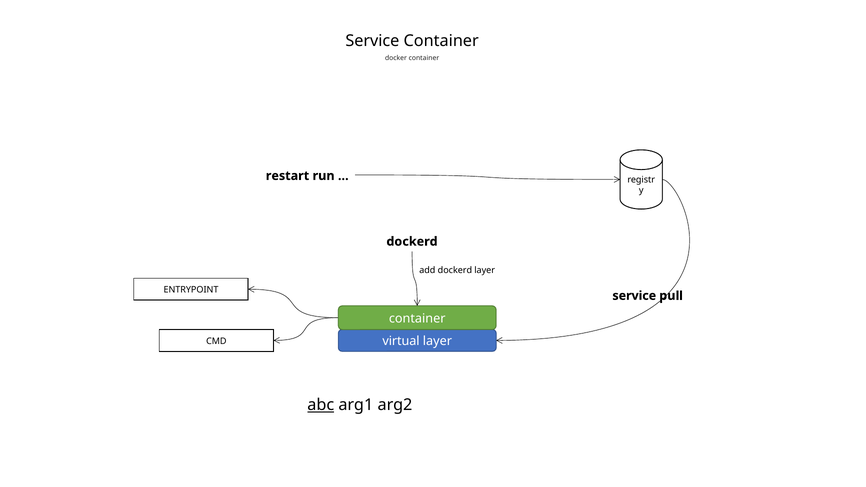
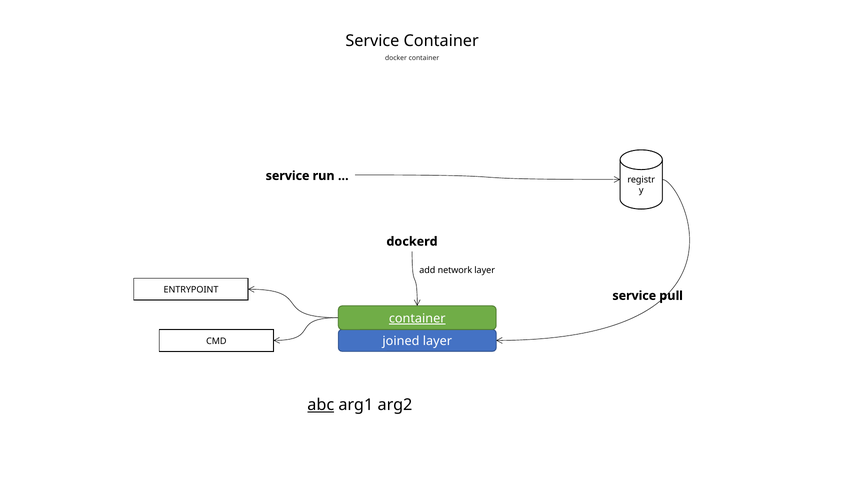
restart: restart -> service (288, 176)
add dockerd: dockerd -> network (455, 270)
container underline: none -> present (417, 319)
virtual: virtual -> joined (401, 341)
